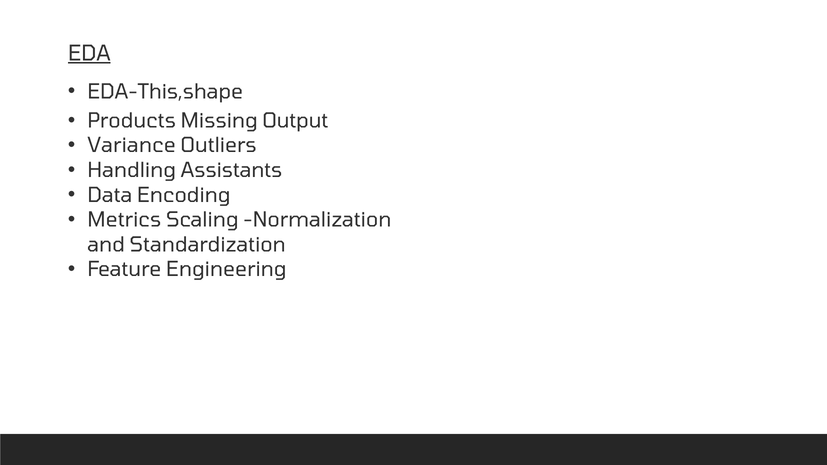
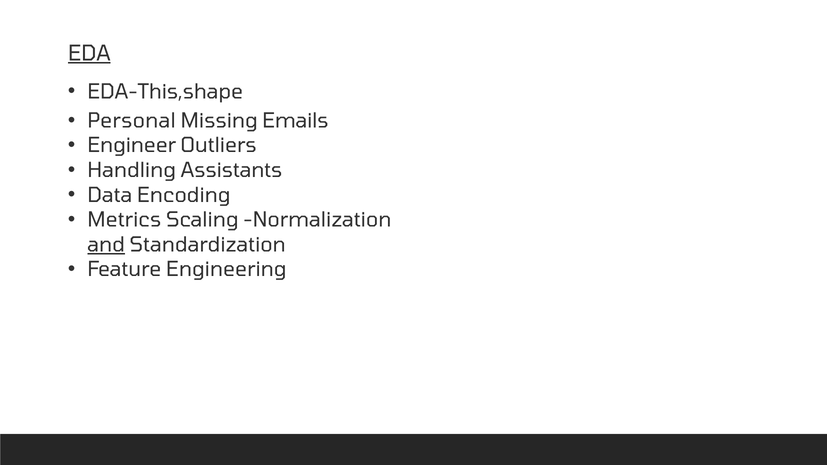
Products: Products -> Personal (132, 121)
Output: Output -> Emails (295, 121)
Variance: Variance -> Engineer (132, 146)
and underline: none -> present (106, 245)
